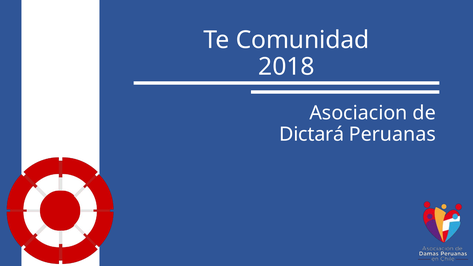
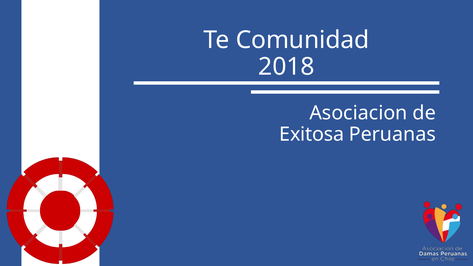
Dictará: Dictará -> Exitosa (312, 134)
